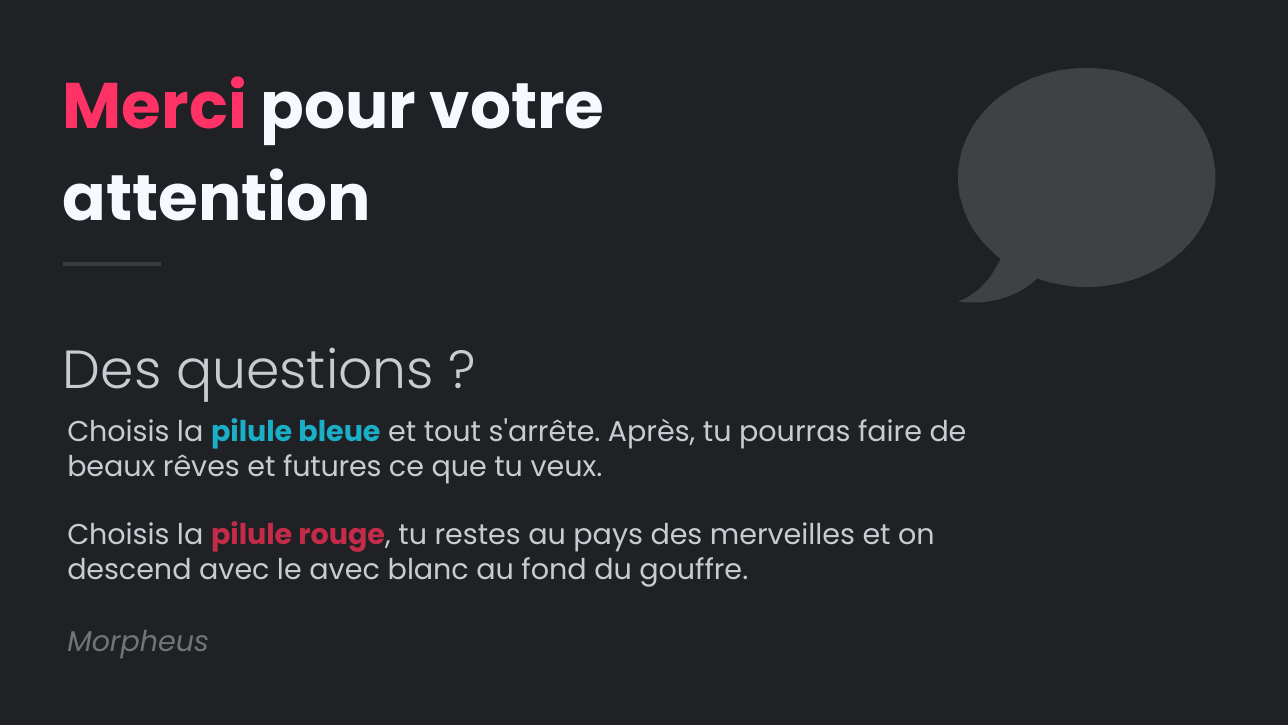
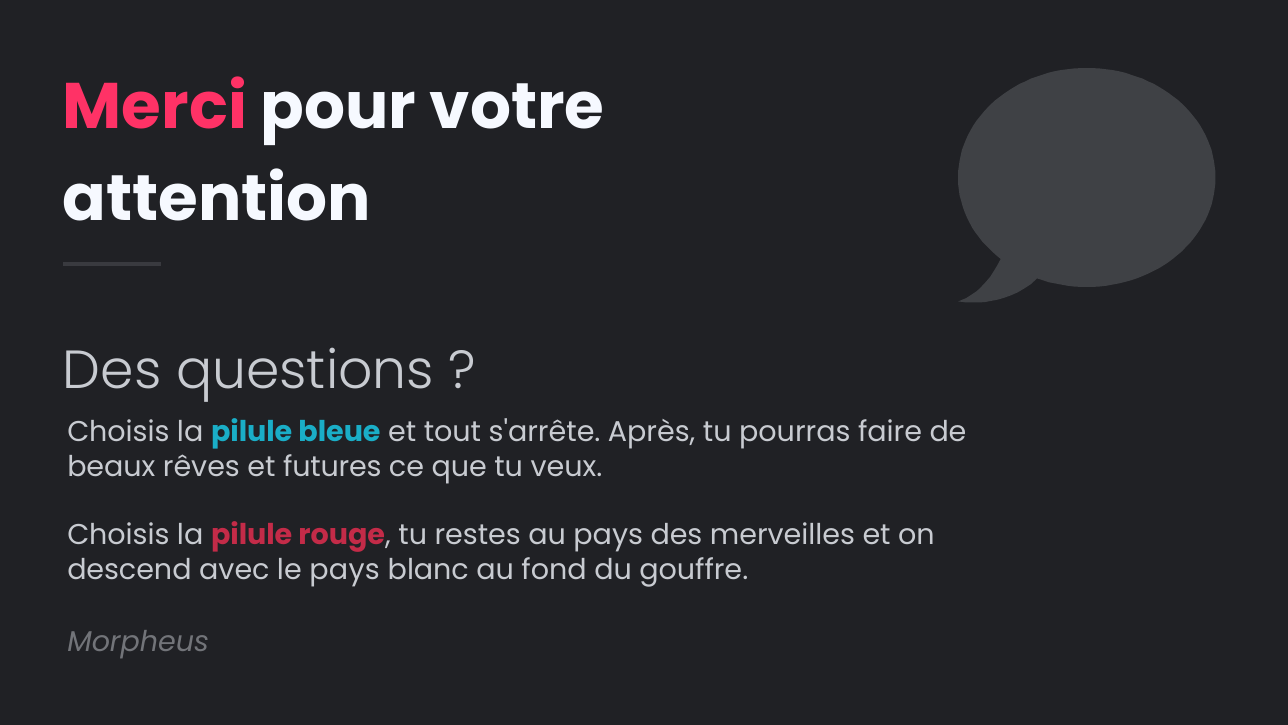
le avec: avec -> pays (345, 569)
